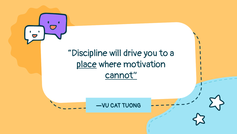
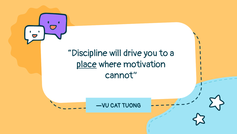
cannot underline: present -> none (121, 75)
